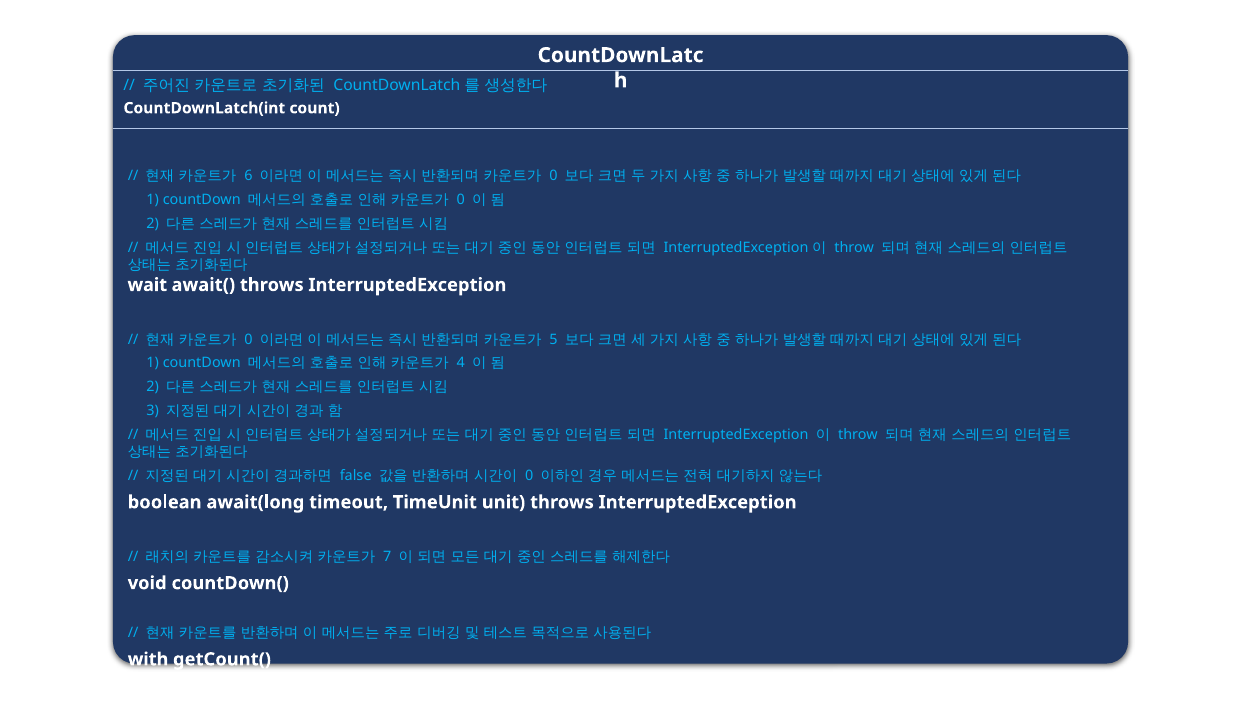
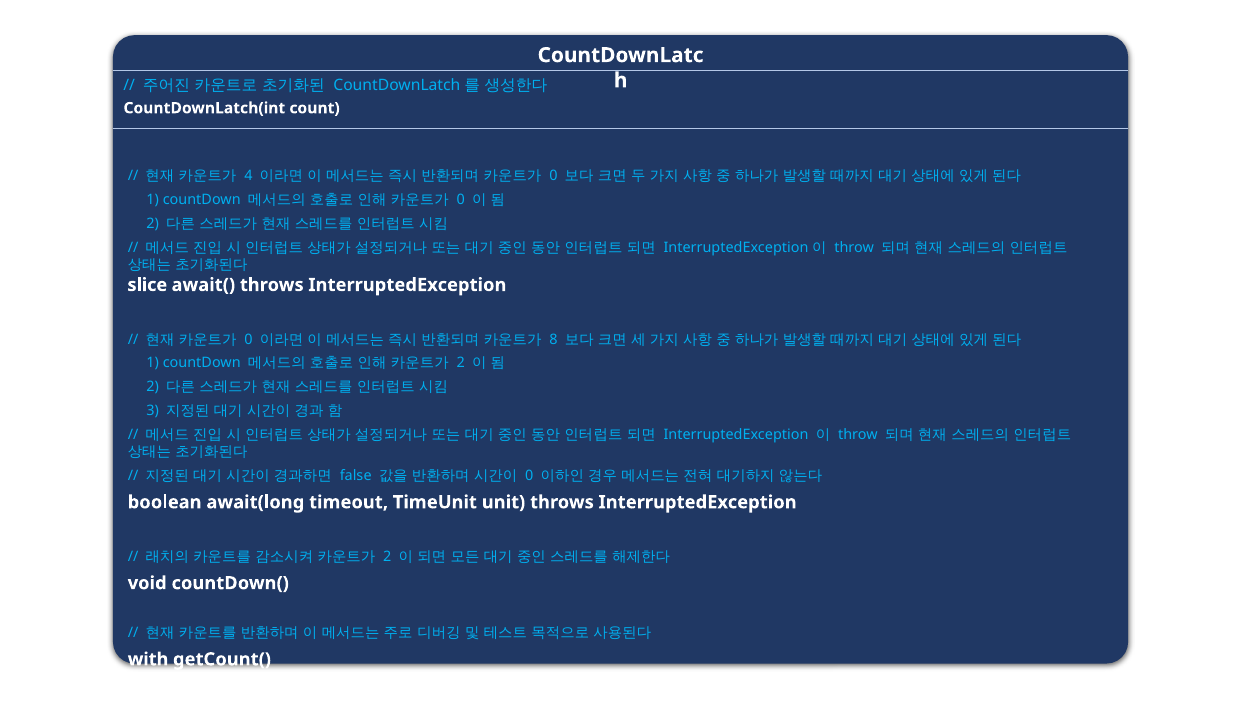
6: 6 -> 4 (248, 176)
wait: wait -> slice (147, 285)
5: 5 -> 8 (554, 339)
4: 4 -> 2 (461, 363)
7: 7 -> 2 (387, 557)
